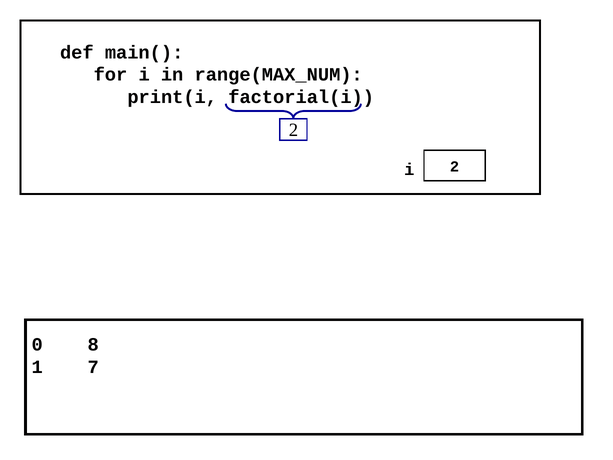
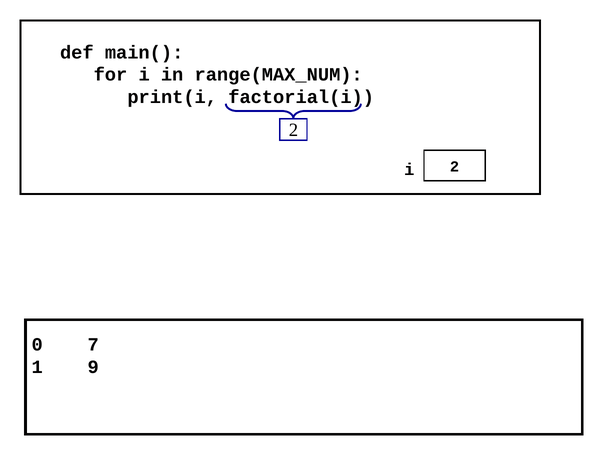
8: 8 -> 7 (93, 345)
7: 7 -> 9 (93, 367)
